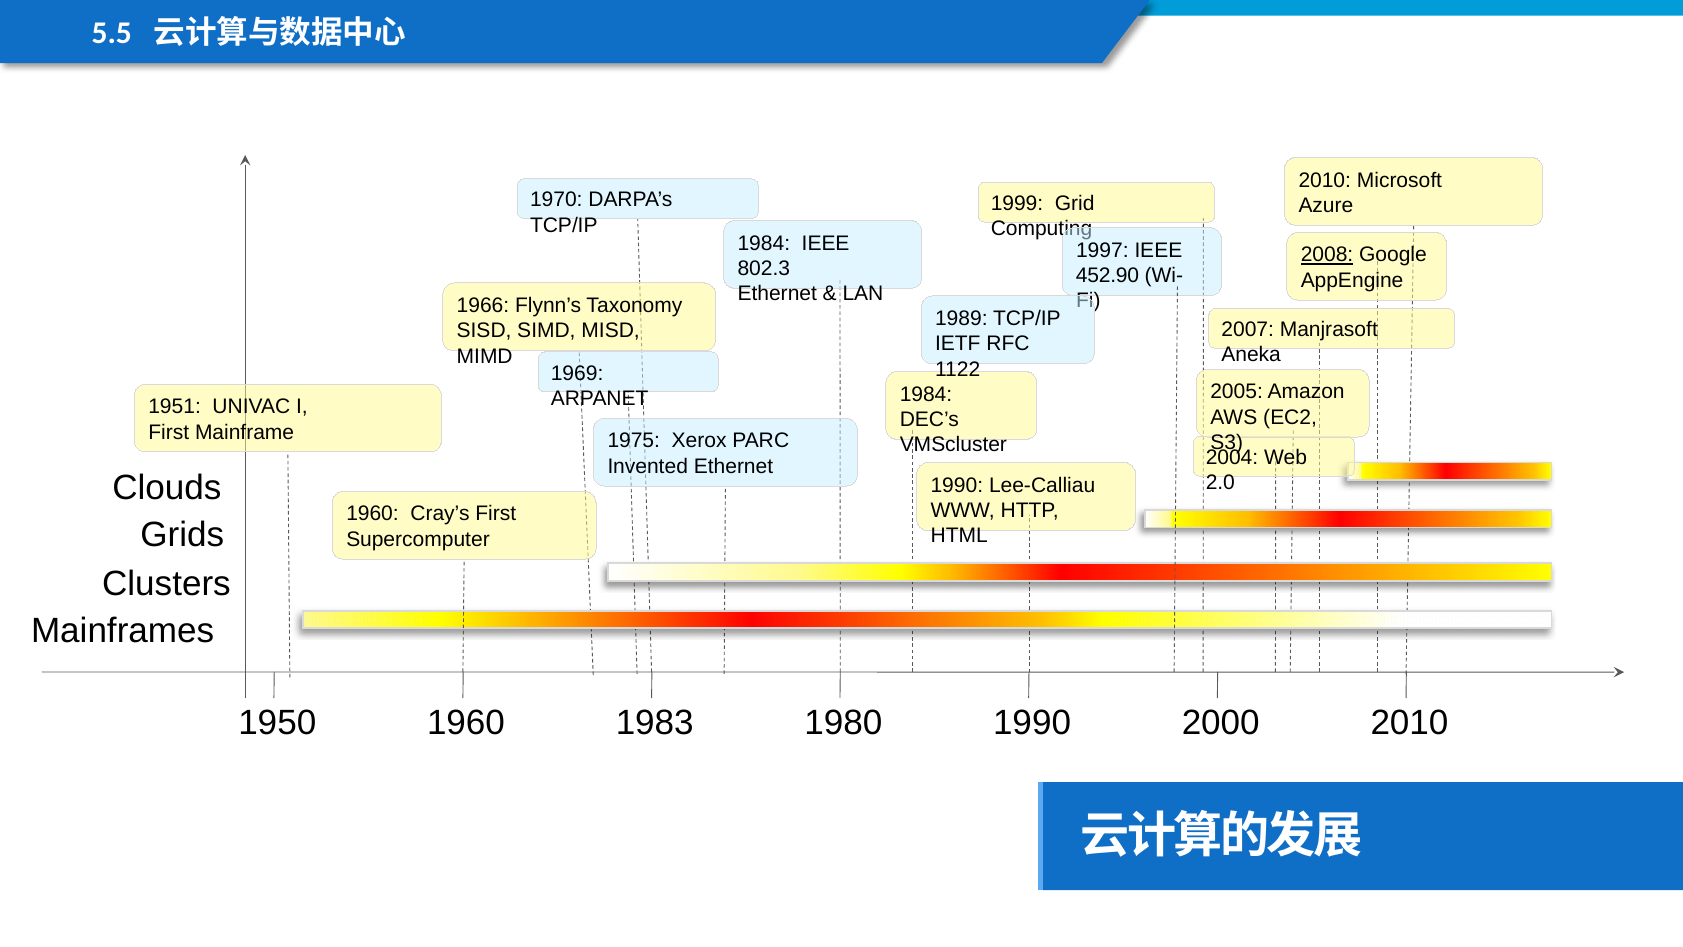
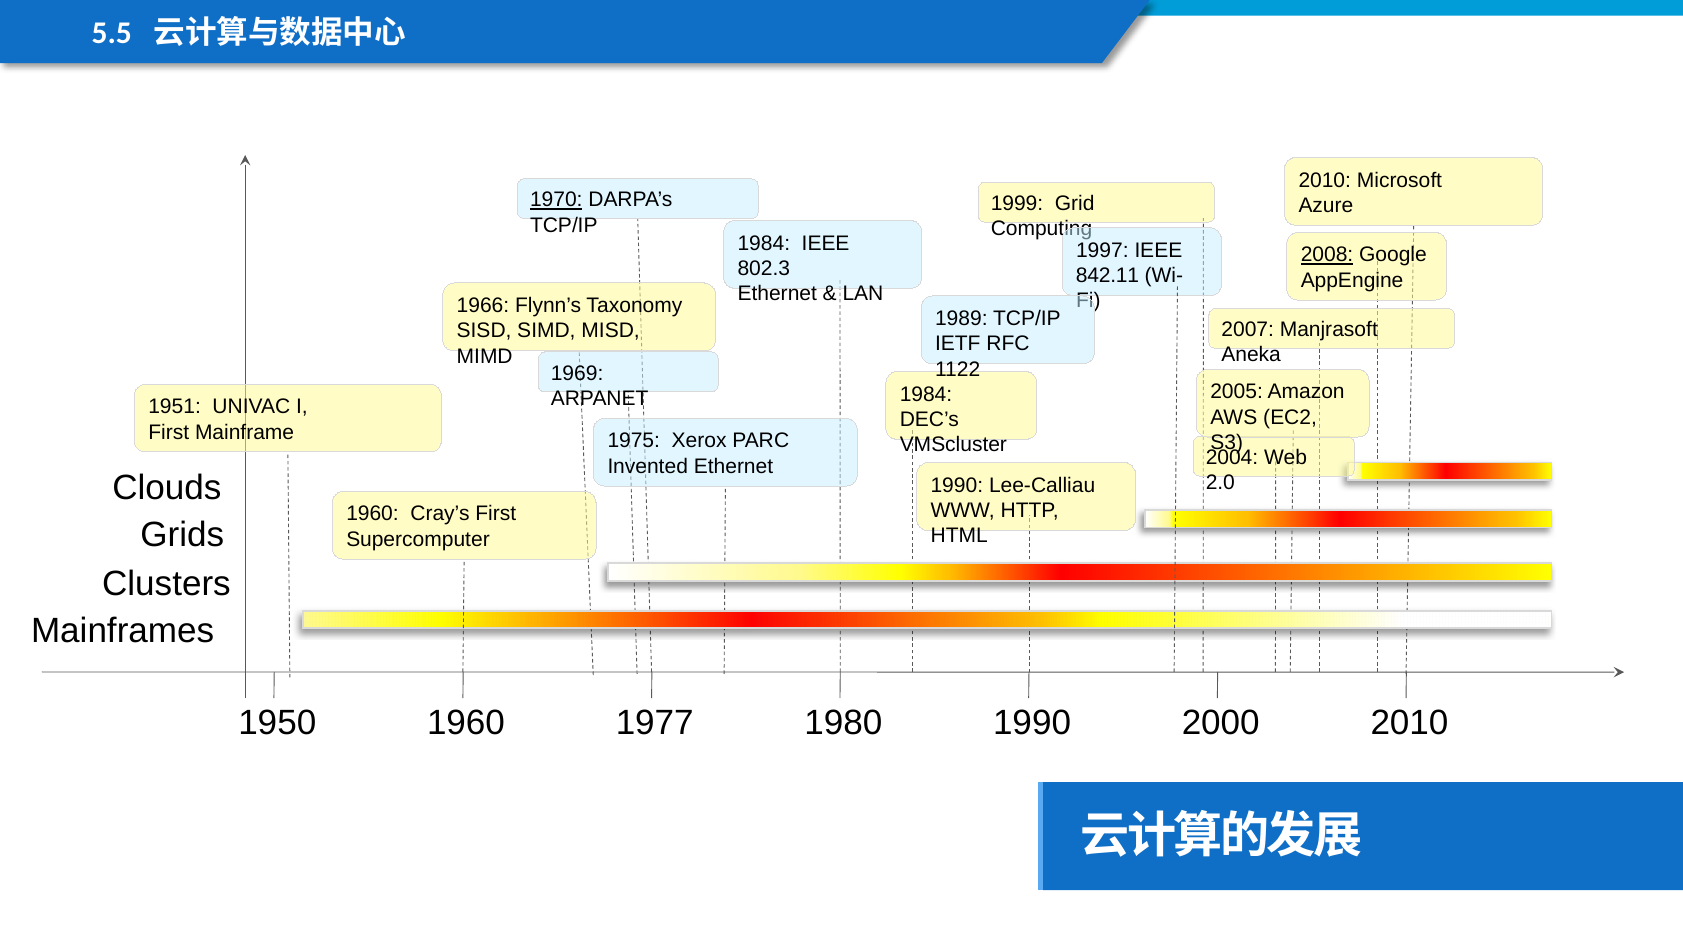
1970 underline: none -> present (556, 200)
452.90: 452.90 -> 842.11 (1108, 276)
1983: 1983 -> 1977 (655, 723)
